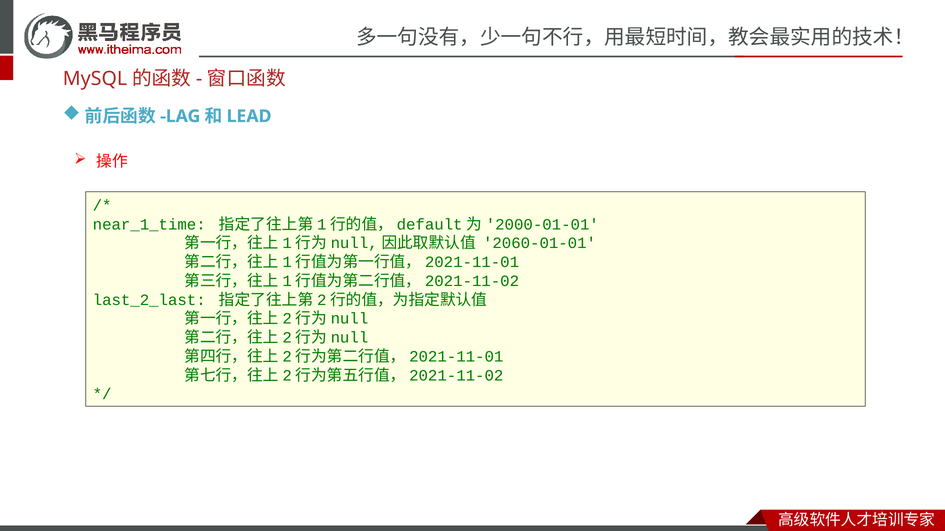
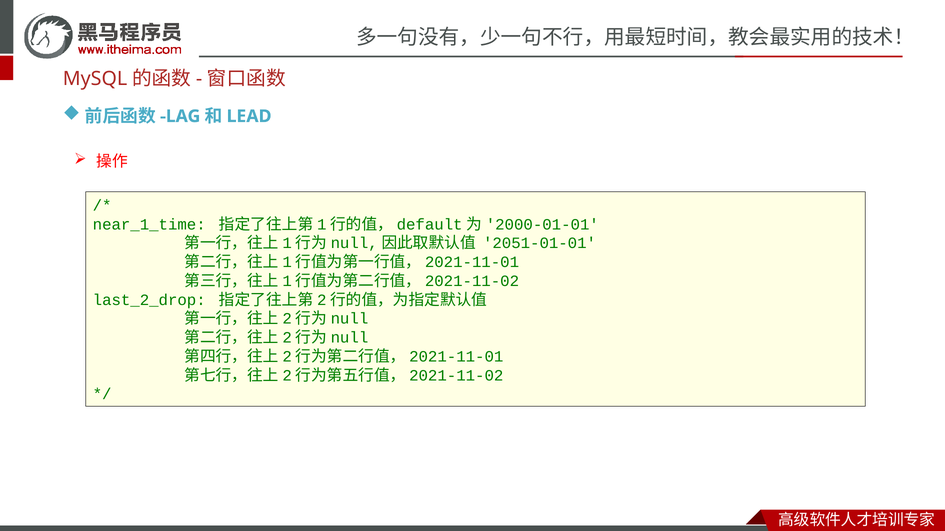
2060-01-01: 2060-01-01 -> 2051-01-01 (540, 244)
last_2_last: last_2_last -> last_2_drop (149, 300)
